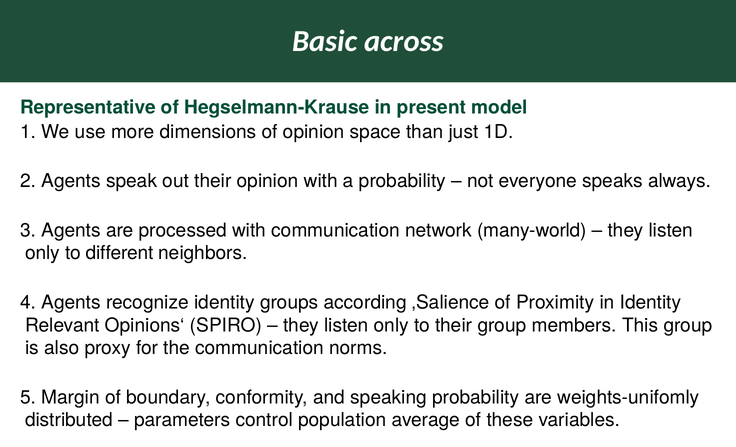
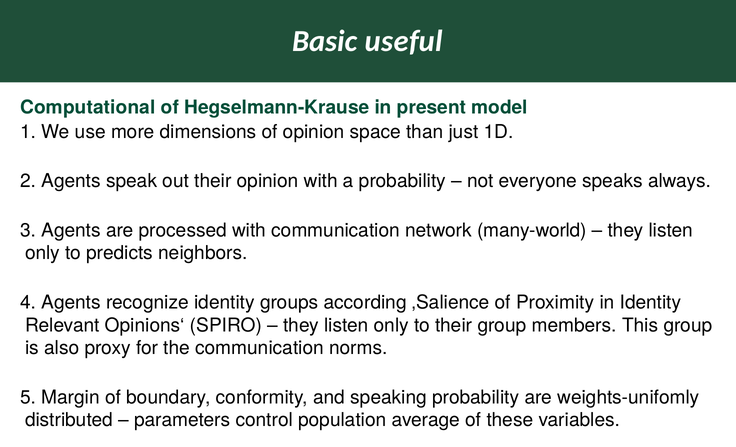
across: across -> useful (404, 41)
Representative: Representative -> Computational (88, 108)
different: different -> predicts (120, 253)
